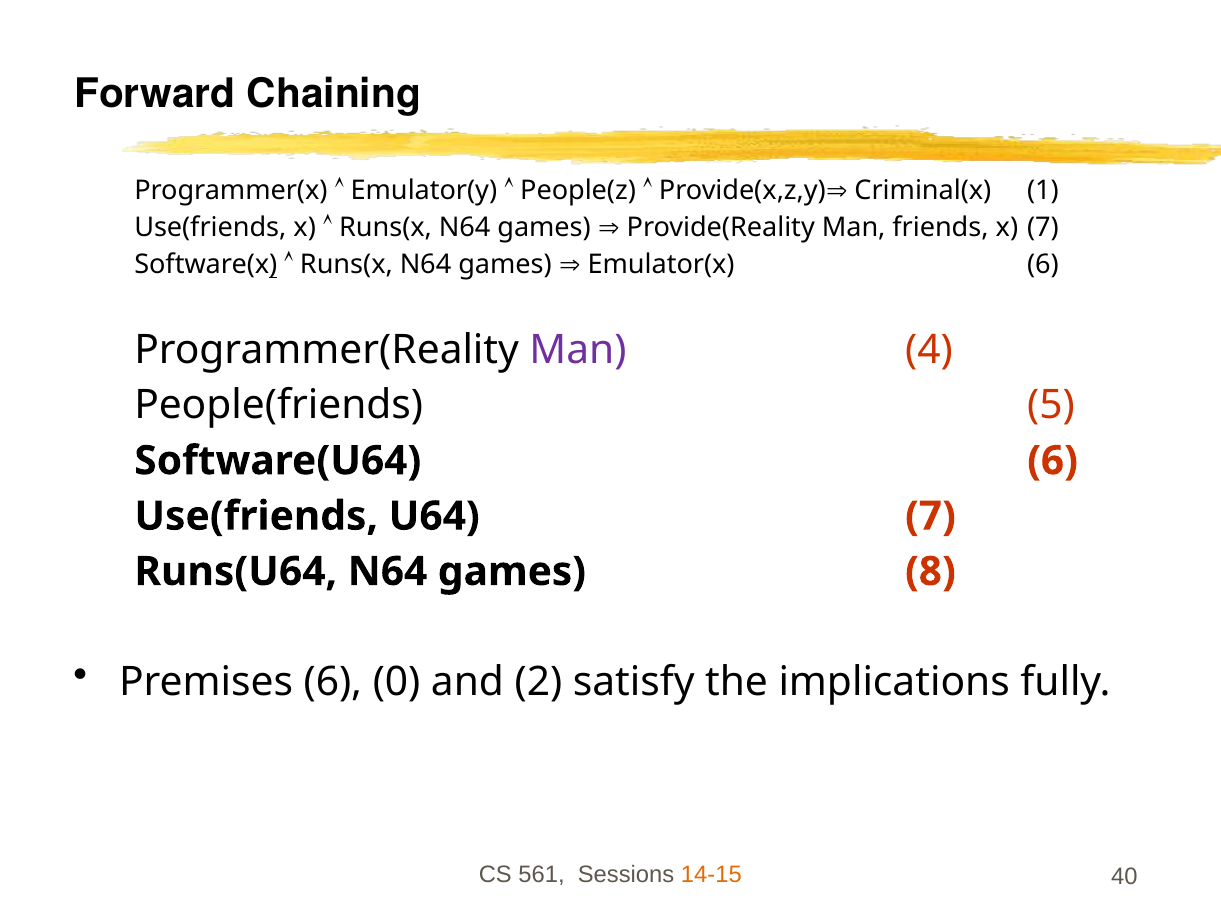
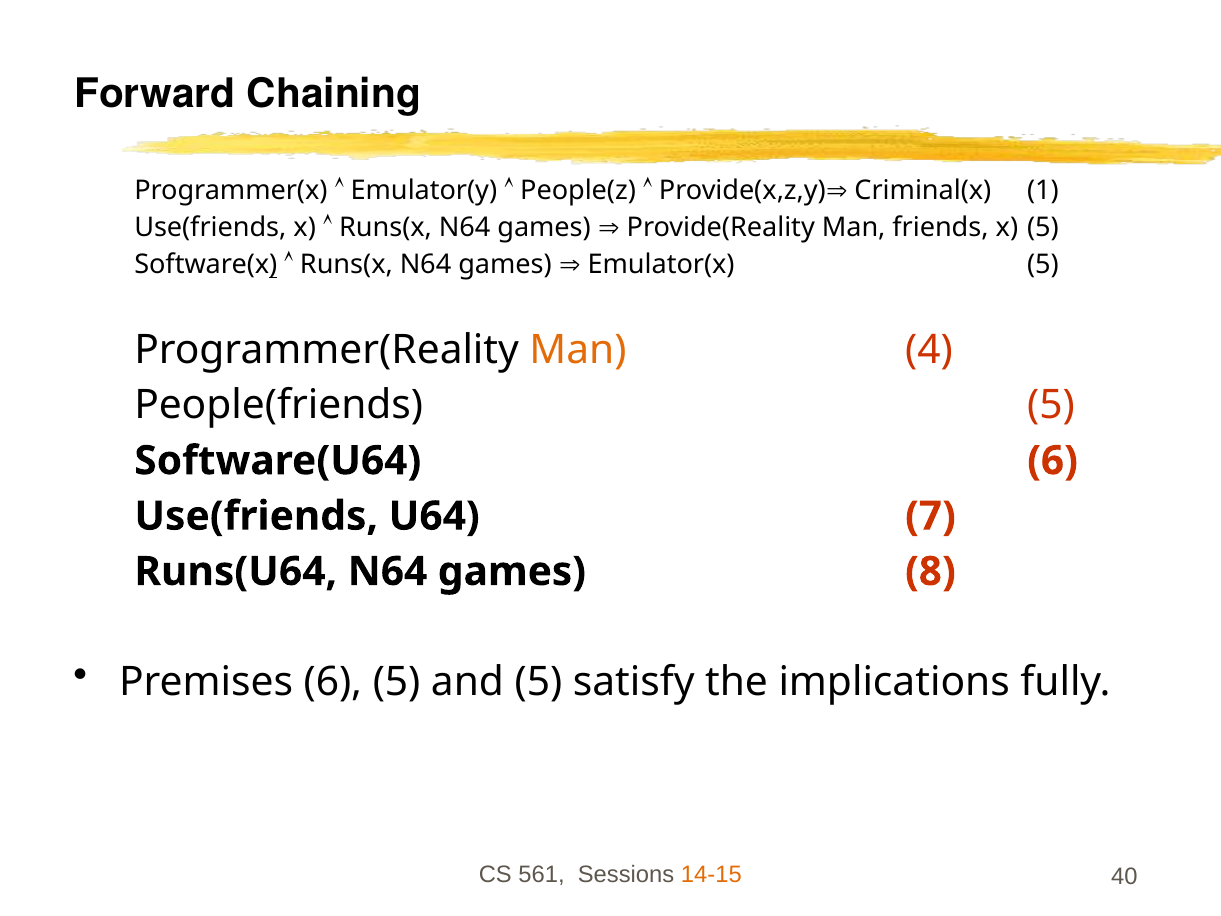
x 7: 7 -> 5 (1043, 228)
Emulator(x 6: 6 -> 5 (1043, 265)
Man colour: purple -> orange (578, 350)
6 0: 0 -> 5 (397, 682)
and 2: 2 -> 5 (538, 682)
